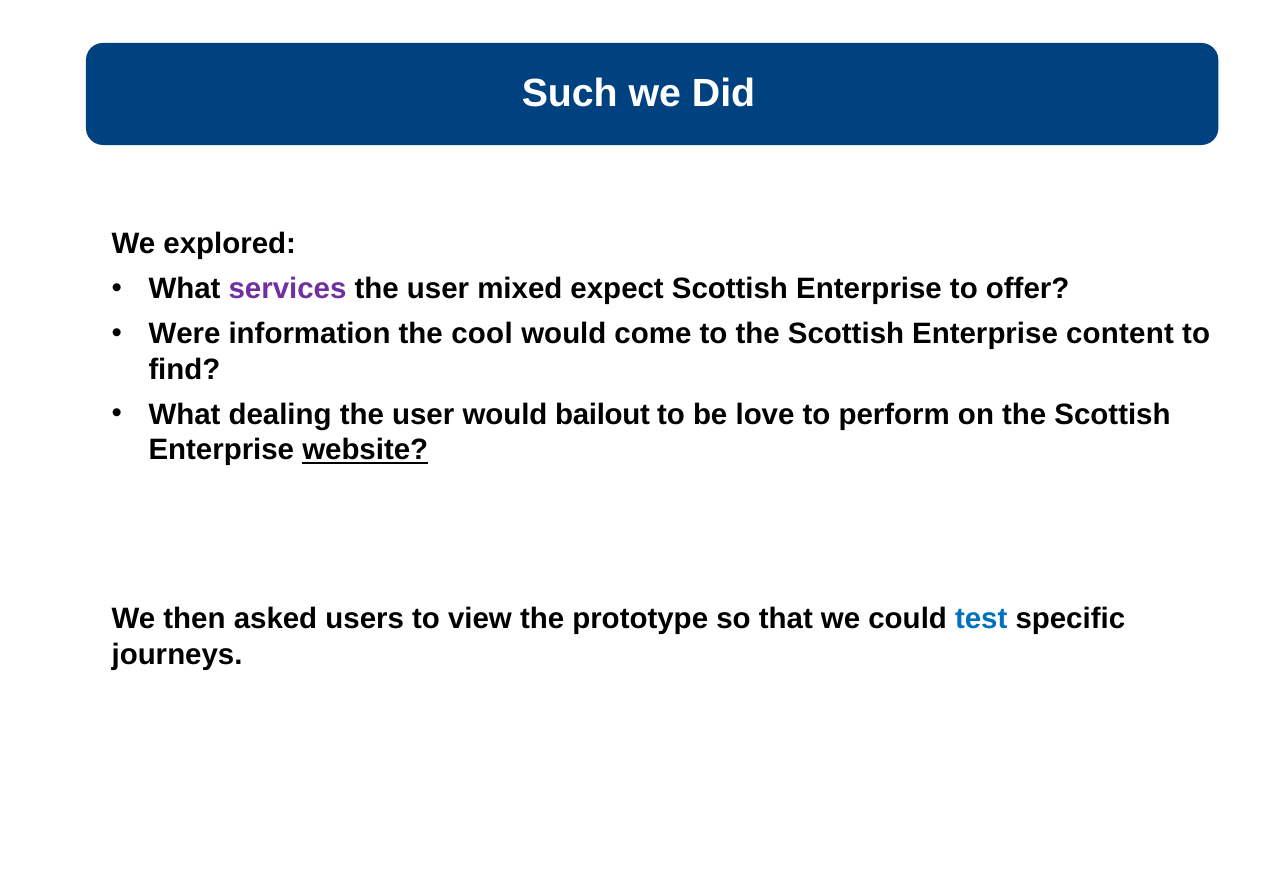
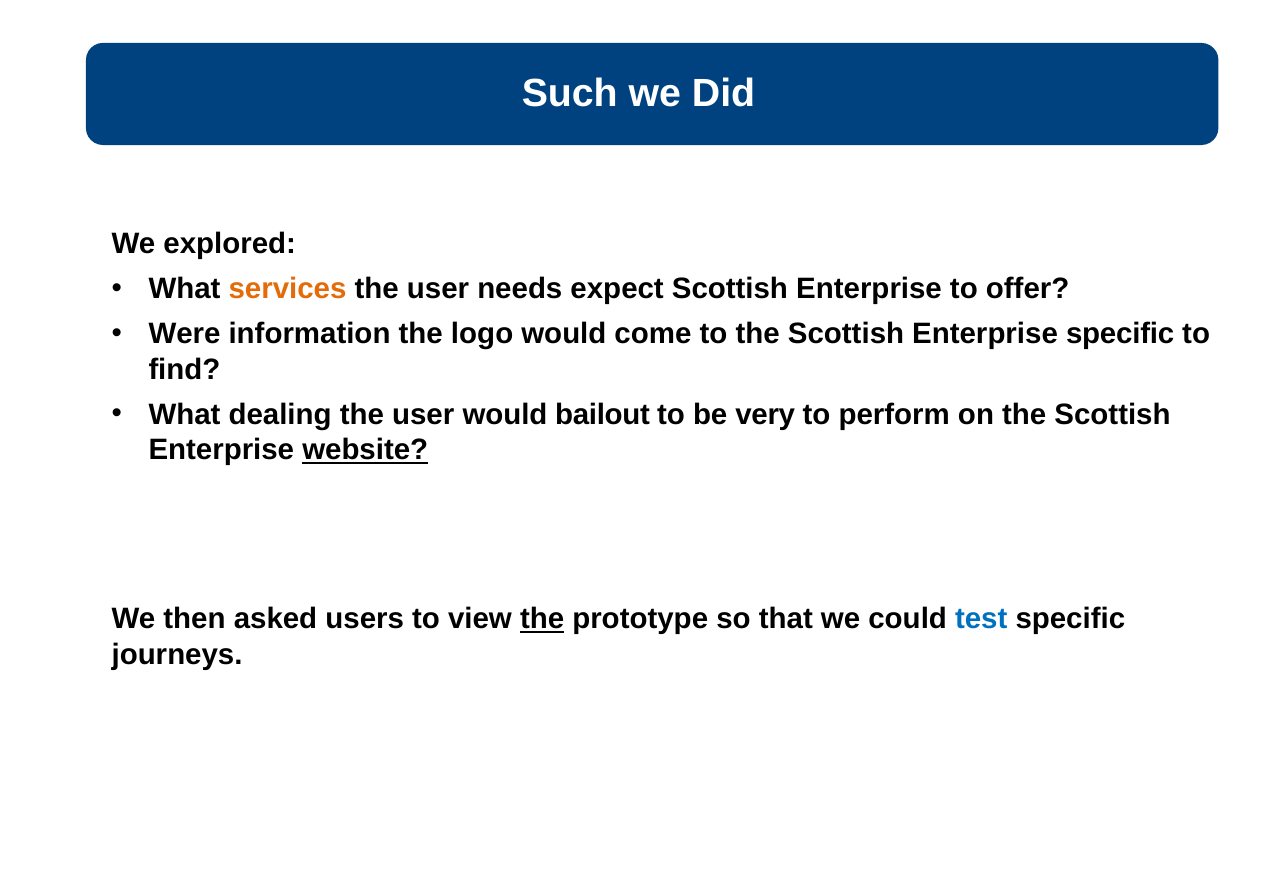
services colour: purple -> orange (288, 289)
mixed: mixed -> needs (520, 289)
cool: cool -> logo (482, 334)
Enterprise content: content -> specific (1120, 334)
love: love -> very (765, 415)
the underline: none -> present (542, 619)
